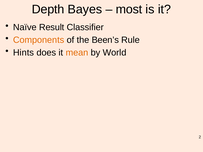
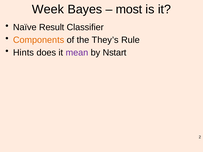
Depth: Depth -> Week (48, 9)
Been’s: Been’s -> They’s (105, 40)
mean colour: orange -> purple (77, 53)
World: World -> Nstart (115, 53)
